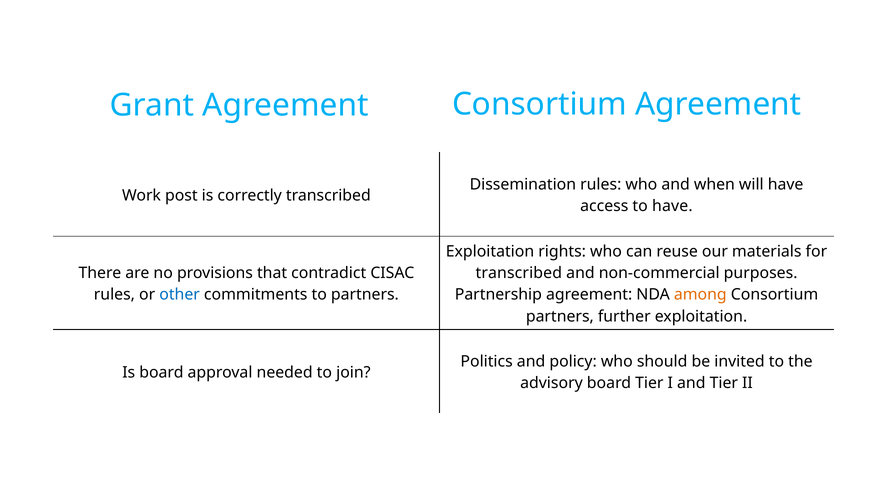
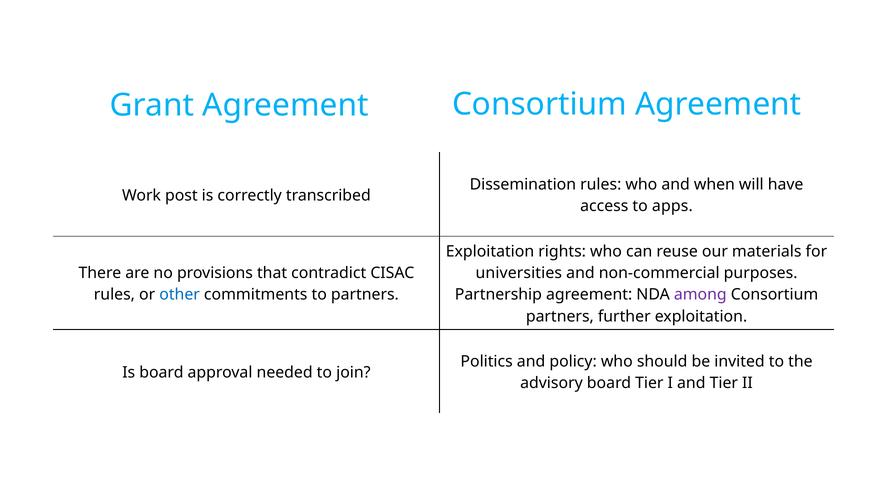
to have: have -> apps (672, 206)
transcribed: transcribed -> universities (519, 273)
among colour: orange -> purple (700, 295)
